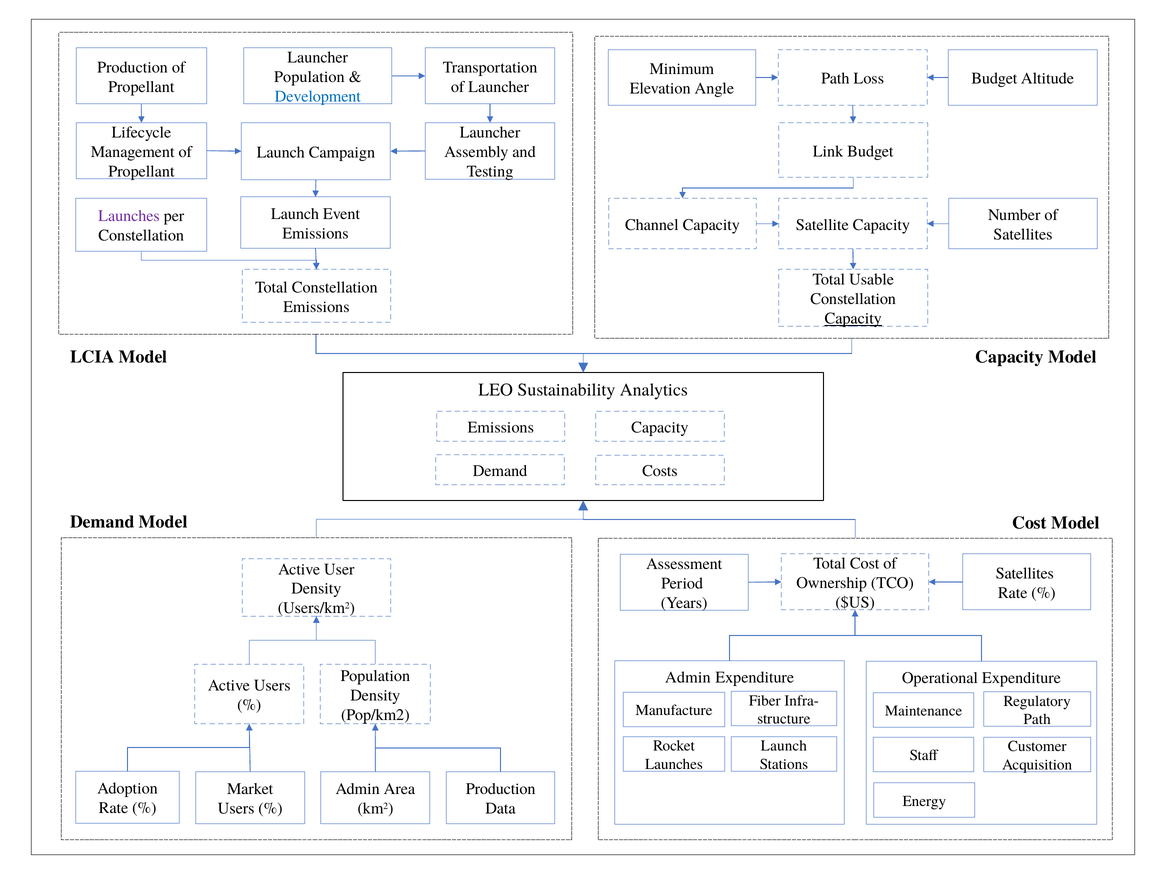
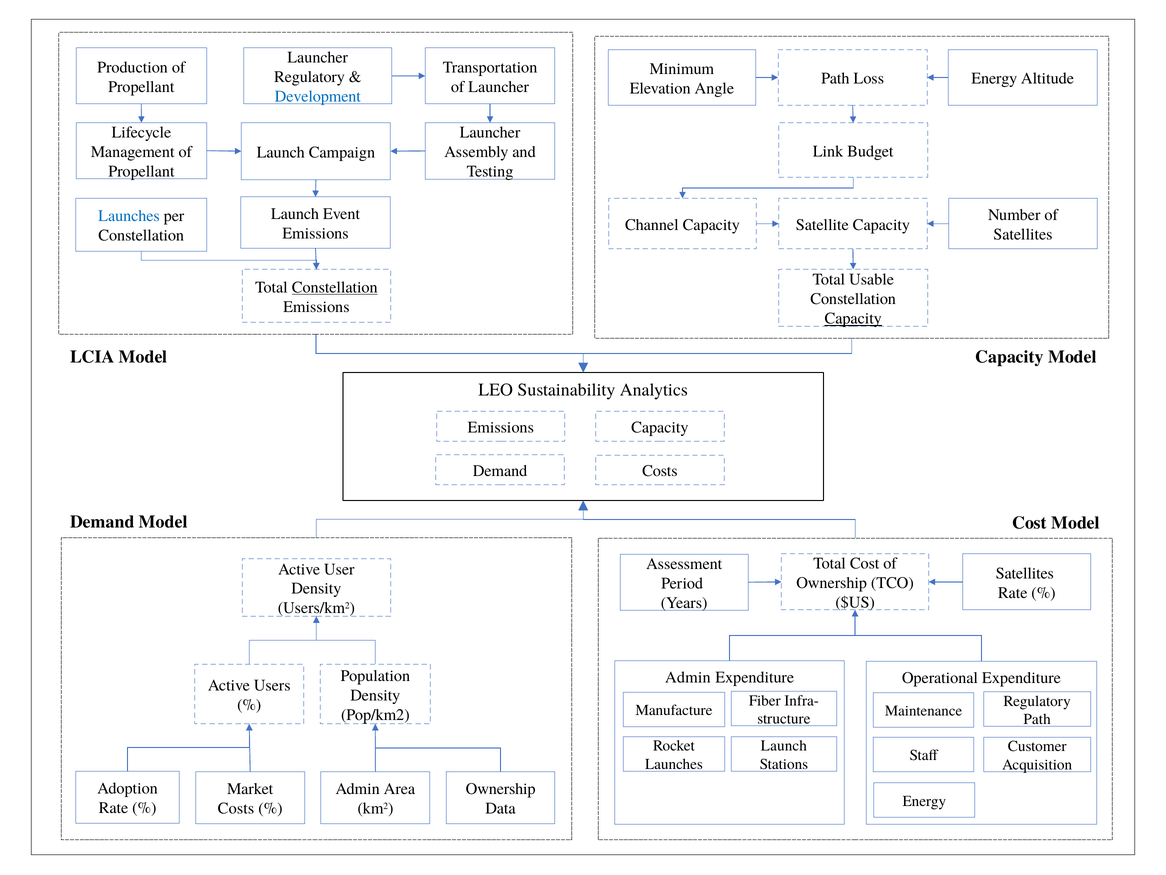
Population: Population -> Regulatory (309, 77)
Loss Budget: Budget -> Energy (994, 79)
Launches colour: purple -> blue (129, 216)
Constellation underline: none -> present (335, 287)
Production: Production -> Ownership (501, 789)
Users: Users -> Costs (236, 808)
